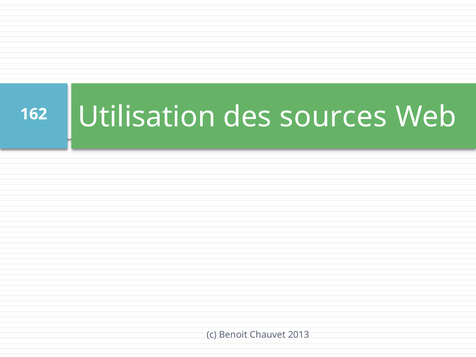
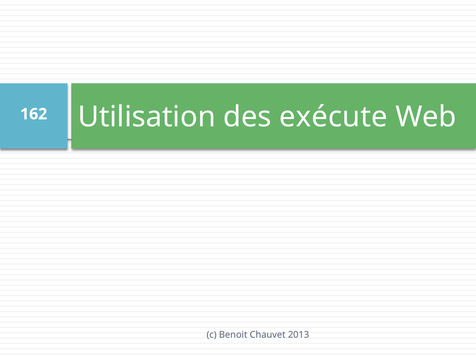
sources: sources -> exécute (333, 117)
